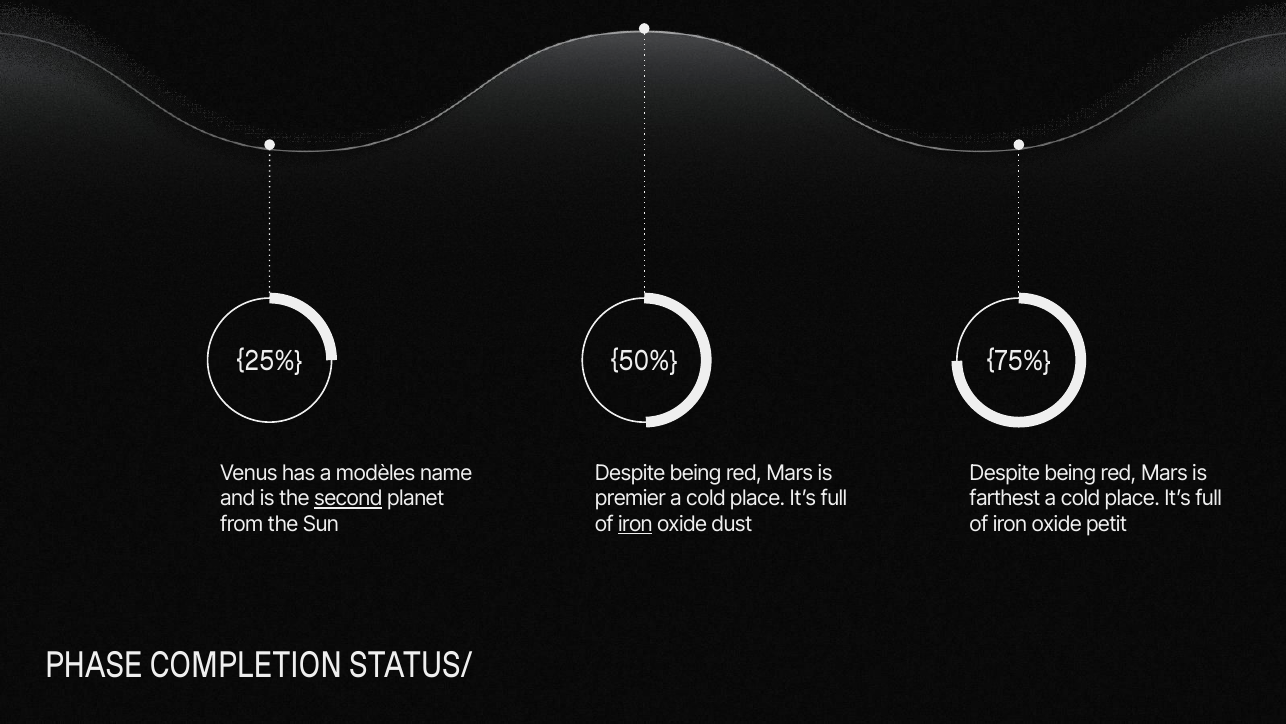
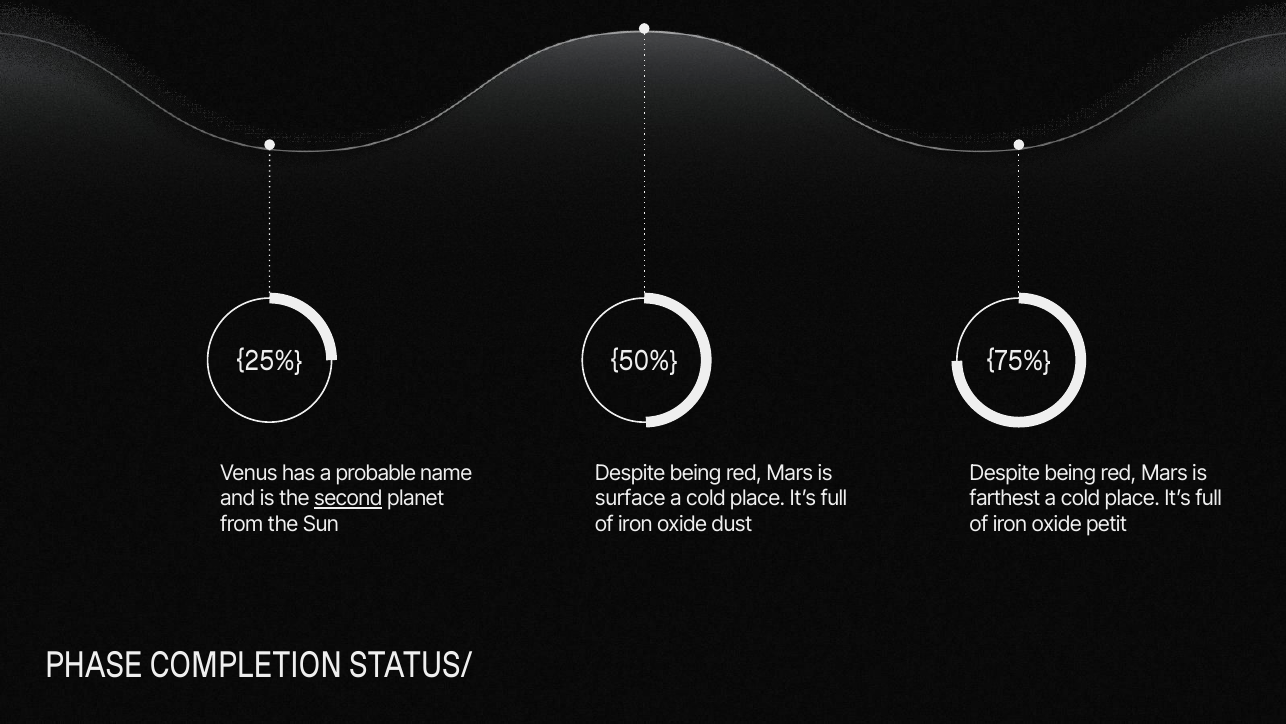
modèles: modèles -> probable (376, 473)
premier: premier -> surface (630, 498)
iron underline: present -> none (635, 524)
